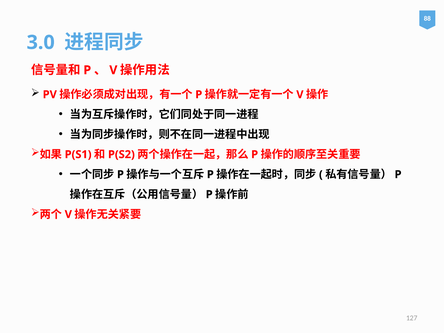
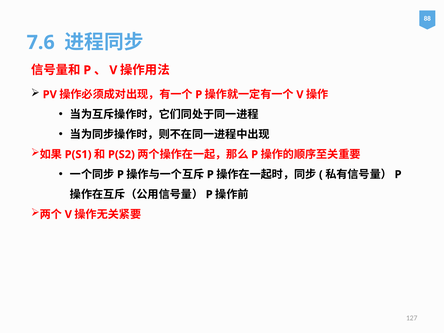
3.0: 3.0 -> 7.6 (41, 42)
